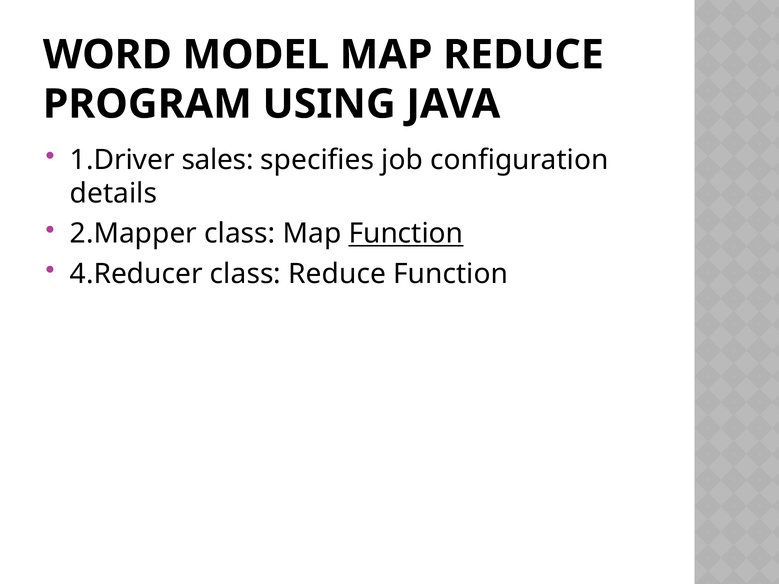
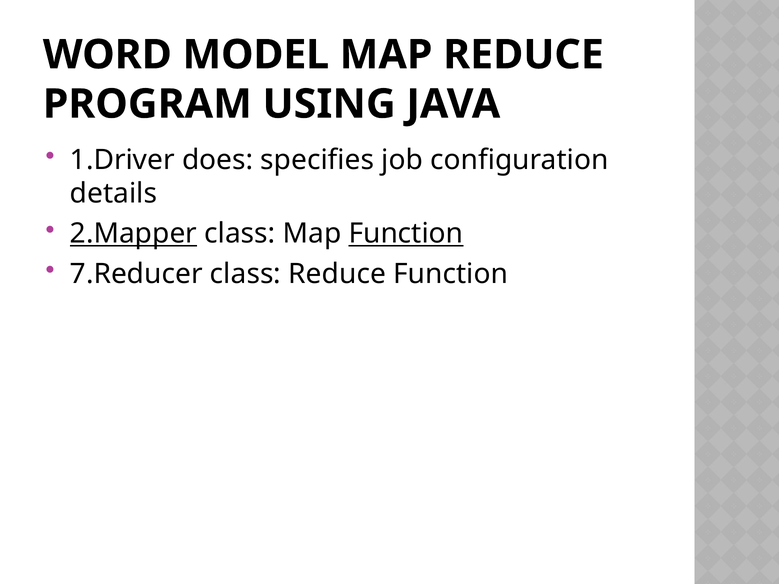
sales: sales -> does (218, 160)
2.Mapper underline: none -> present (134, 234)
4.Reducer: 4.Reducer -> 7.Reducer (136, 274)
